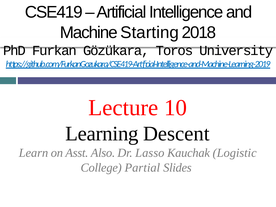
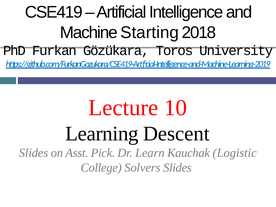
Learn: Learn -> Slides (34, 153)
Also: Also -> Pick (103, 153)
Lasso: Lasso -> Learn (150, 153)
Partial: Partial -> Solvers (143, 168)
